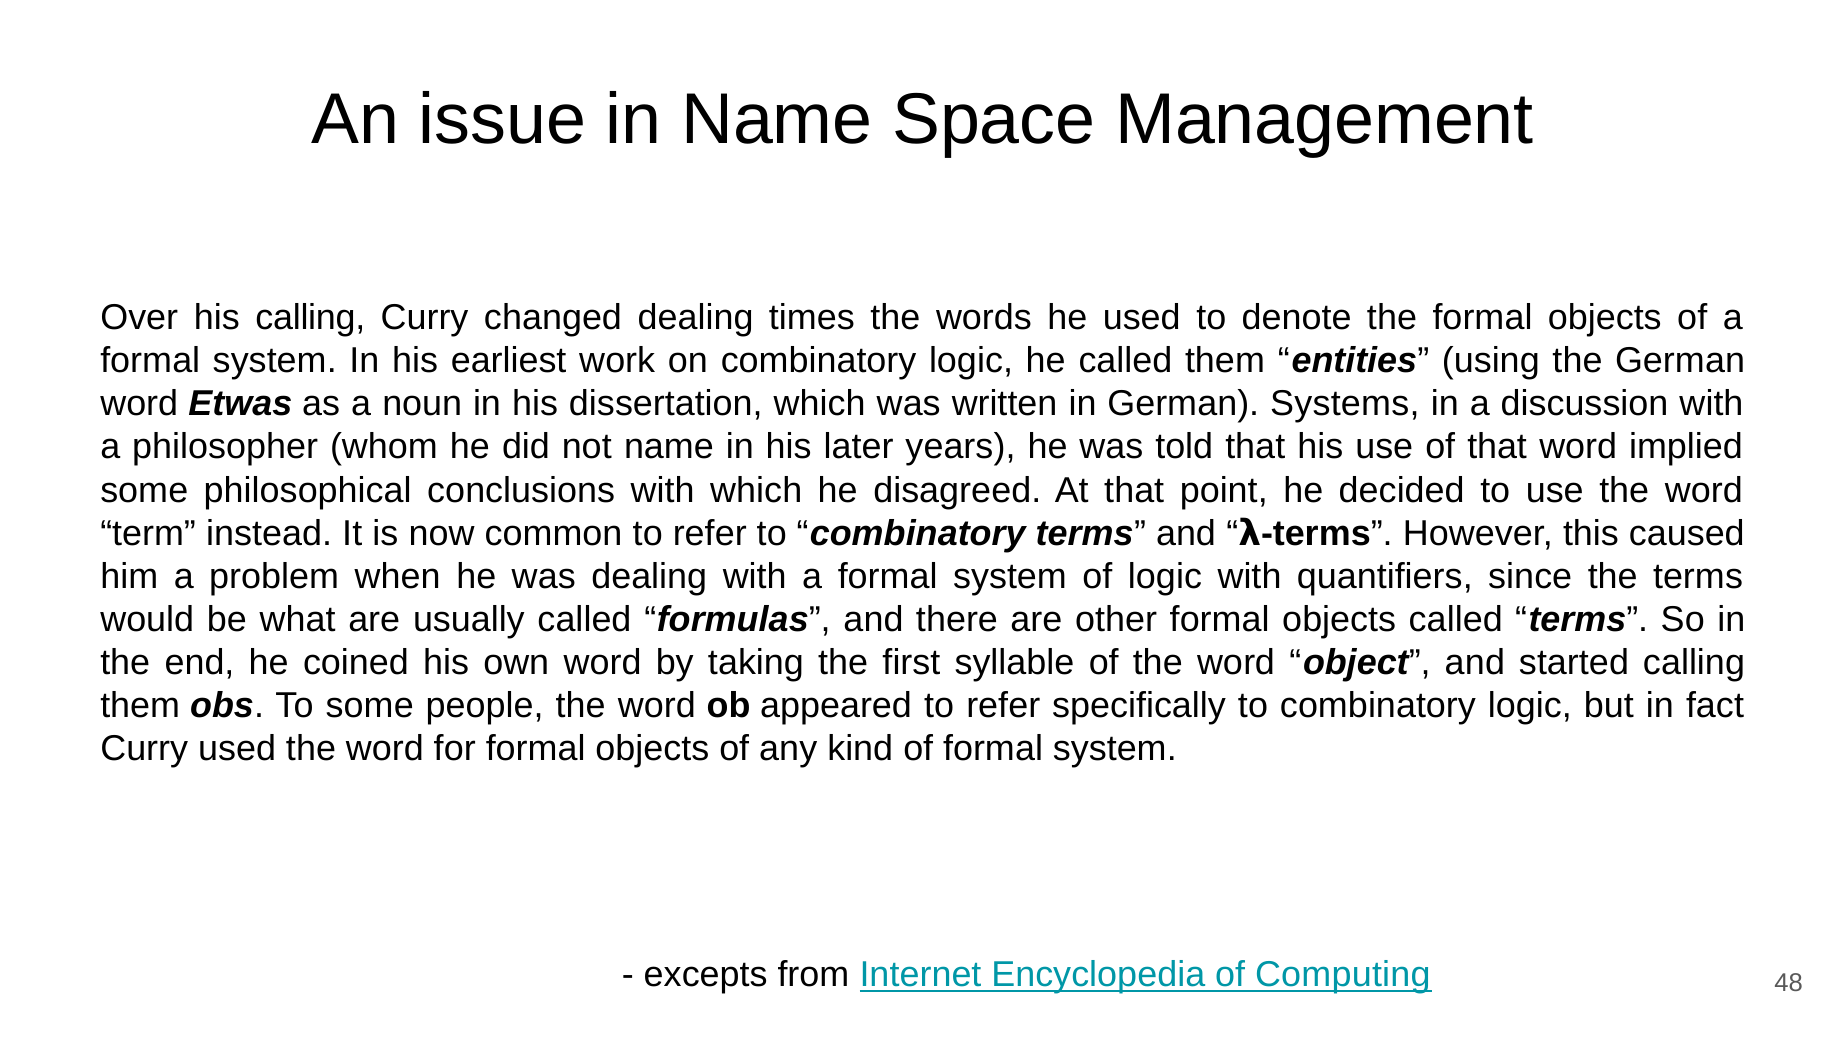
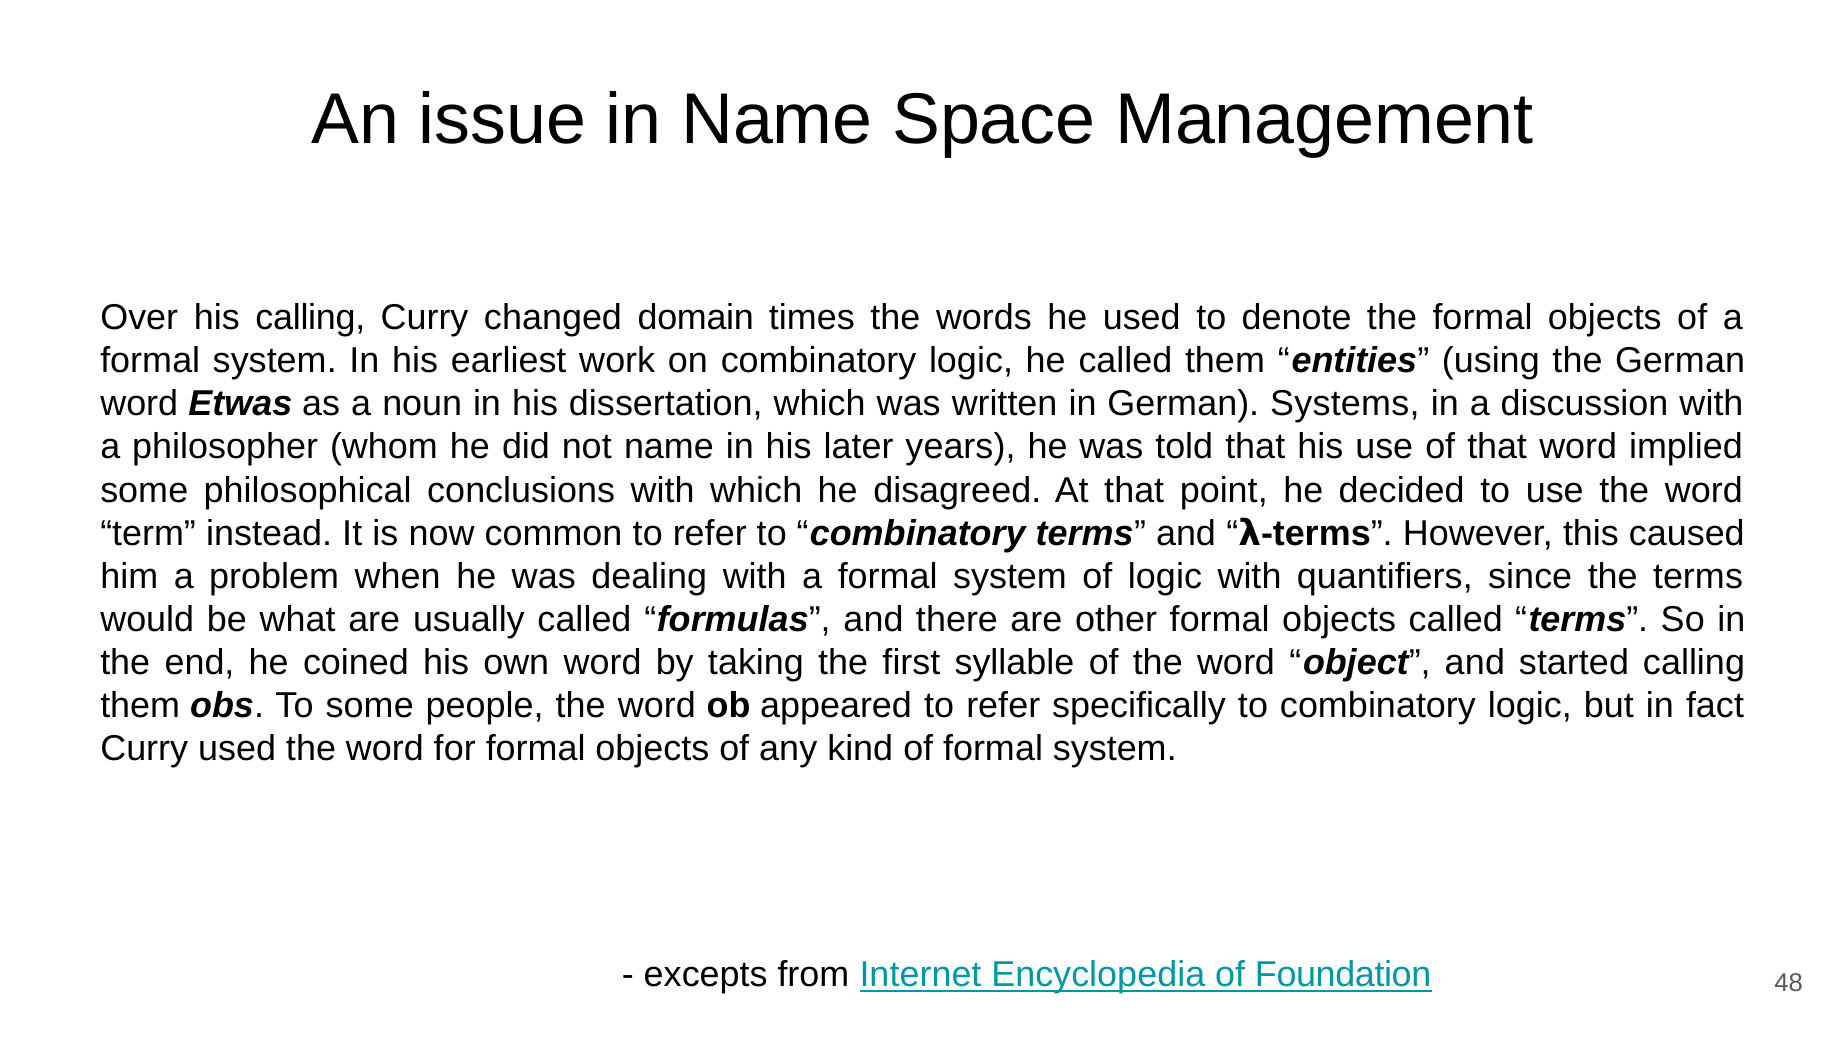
changed dealing: dealing -> domain (696, 318)
Computing: Computing -> Foundation (1343, 975)
